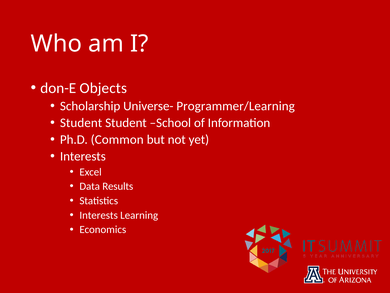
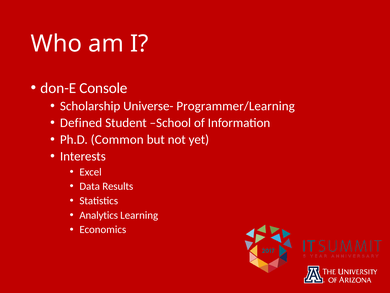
Objects: Objects -> Console (103, 88)
Student: Student -> Defined (81, 123)
Interests: Interests -> Analytics (99, 215)
